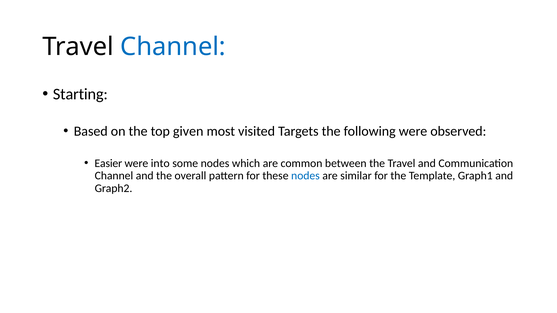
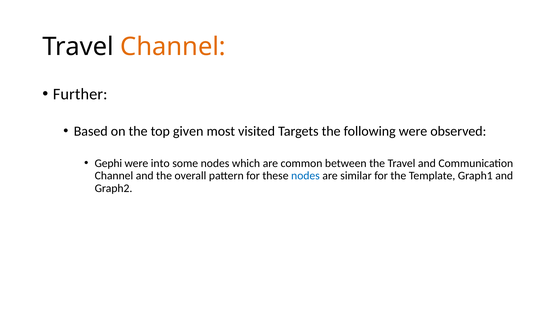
Channel colour: blue -> orange (173, 47)
Starting: Starting -> Further (80, 94)
Easier: Easier -> Gephi (108, 163)
